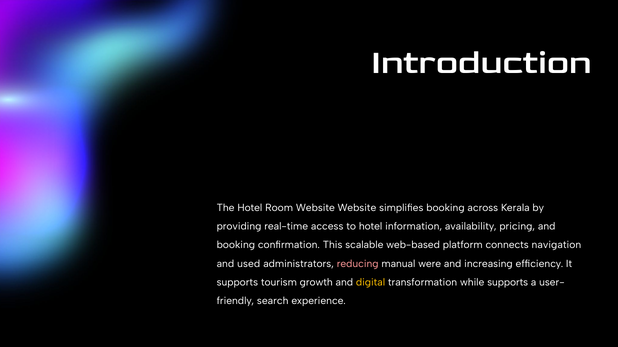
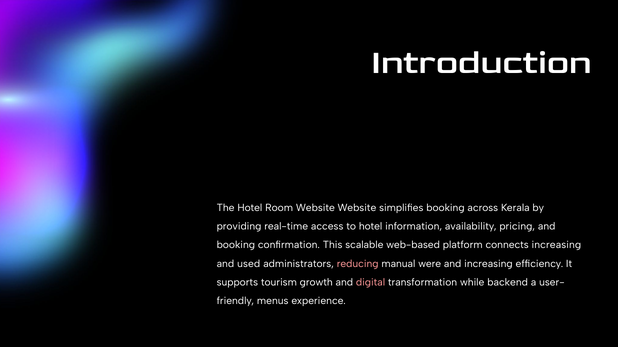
connects navigation: navigation -> increasing (556, 246)
digital colour: yellow -> pink (371, 283)
while supports: supports -> backend (508, 283)
search: search -> menus (273, 301)
